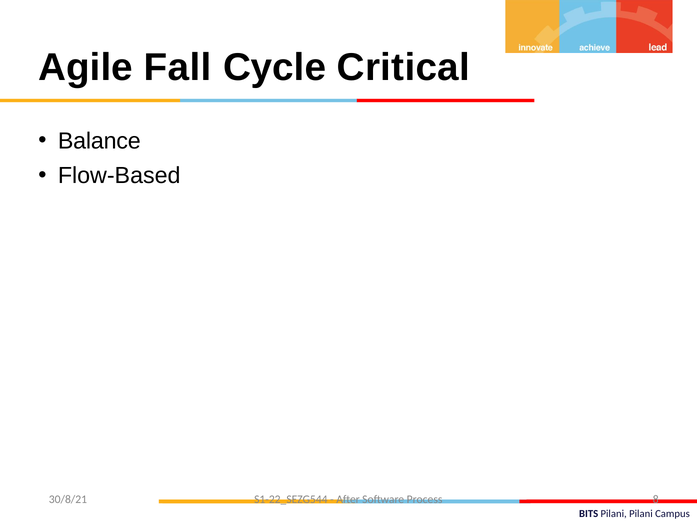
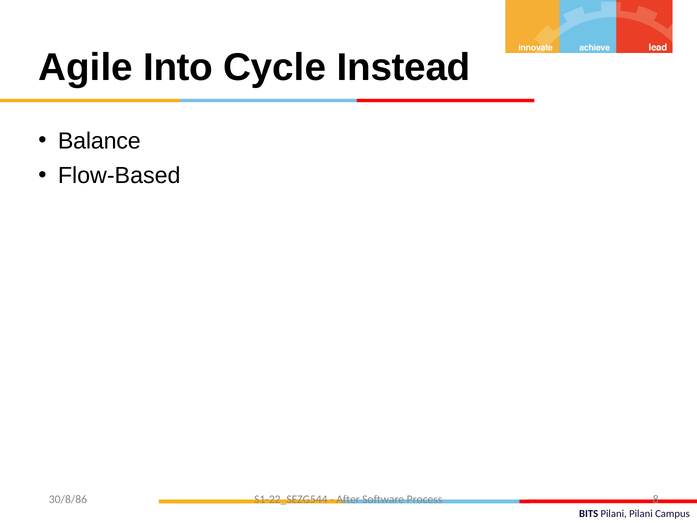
Fall: Fall -> Into (178, 67)
Critical: Critical -> Instead (404, 67)
30/8/21: 30/8/21 -> 30/8/86 (68, 499)
